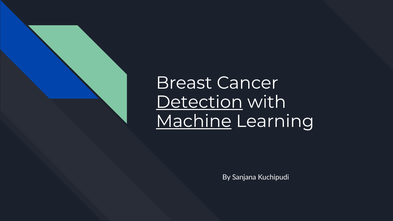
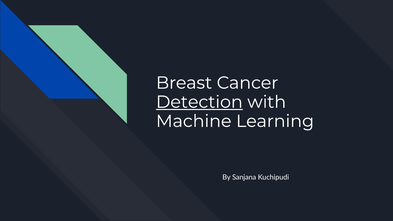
Machine underline: present -> none (194, 121)
